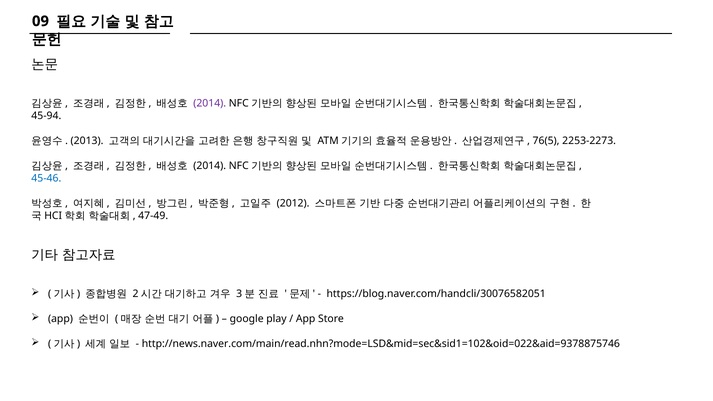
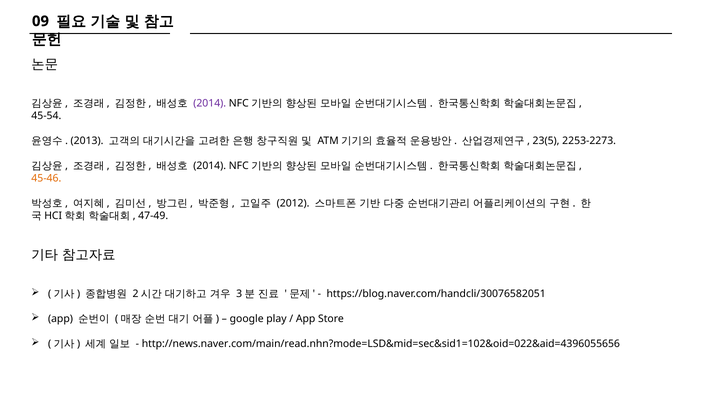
45-94: 45-94 -> 45-54 (46, 116)
76(5: 76(5 -> 23(5 (546, 141)
45-46 colour: blue -> orange (46, 178)
http://news.naver.com/main/read.nhn?mode=LSD&mid=sec&sid1=102&oid=022&aid=9378875746: http://news.naver.com/main/read.nhn?mode=LSD&mid=sec&sid1=102&oid=022&aid=9378875746 -> http://news.naver.com/main/read.nhn?mode=LSD&mid=sec&sid1=102&oid=022&aid=4396055656 (381, 344)
